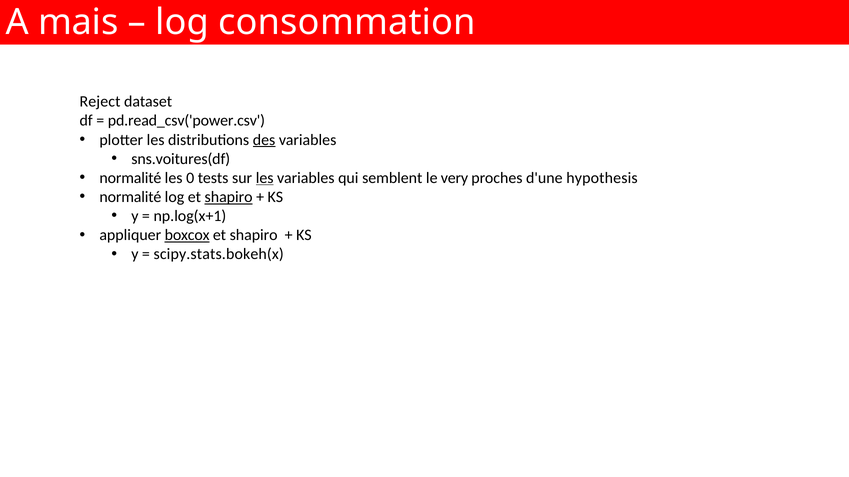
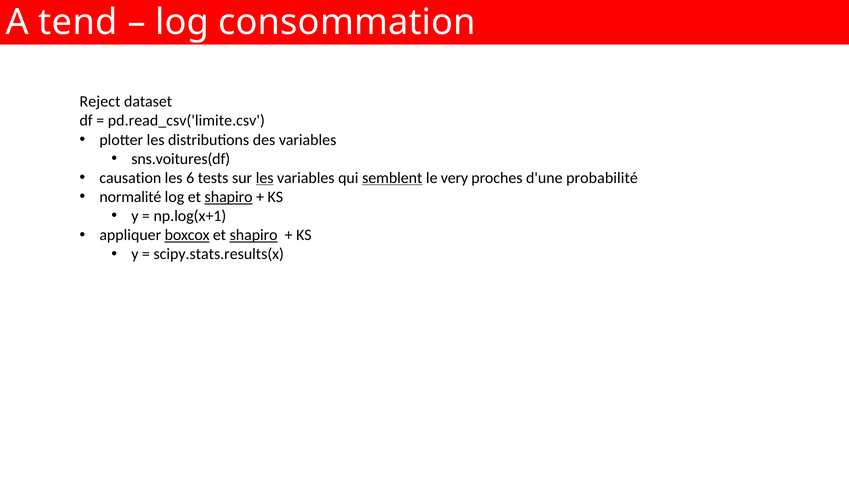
mais: mais -> tend (78, 22)
pd.read_csv('power.csv: pd.read_csv('power.csv -> pd.read_csv('limite.csv (186, 121)
des underline: present -> none (264, 140)
normalité: normalité -> causation (130, 178)
0: 0 -> 6 (190, 178)
semblent underline: none -> present (392, 178)
hypothesis: hypothesis -> probabilité (602, 178)
shapiro underline: none -> present (254, 235)
scipy.stats.bokeh(x: scipy.stats.bokeh(x -> scipy.stats.results(x (219, 255)
